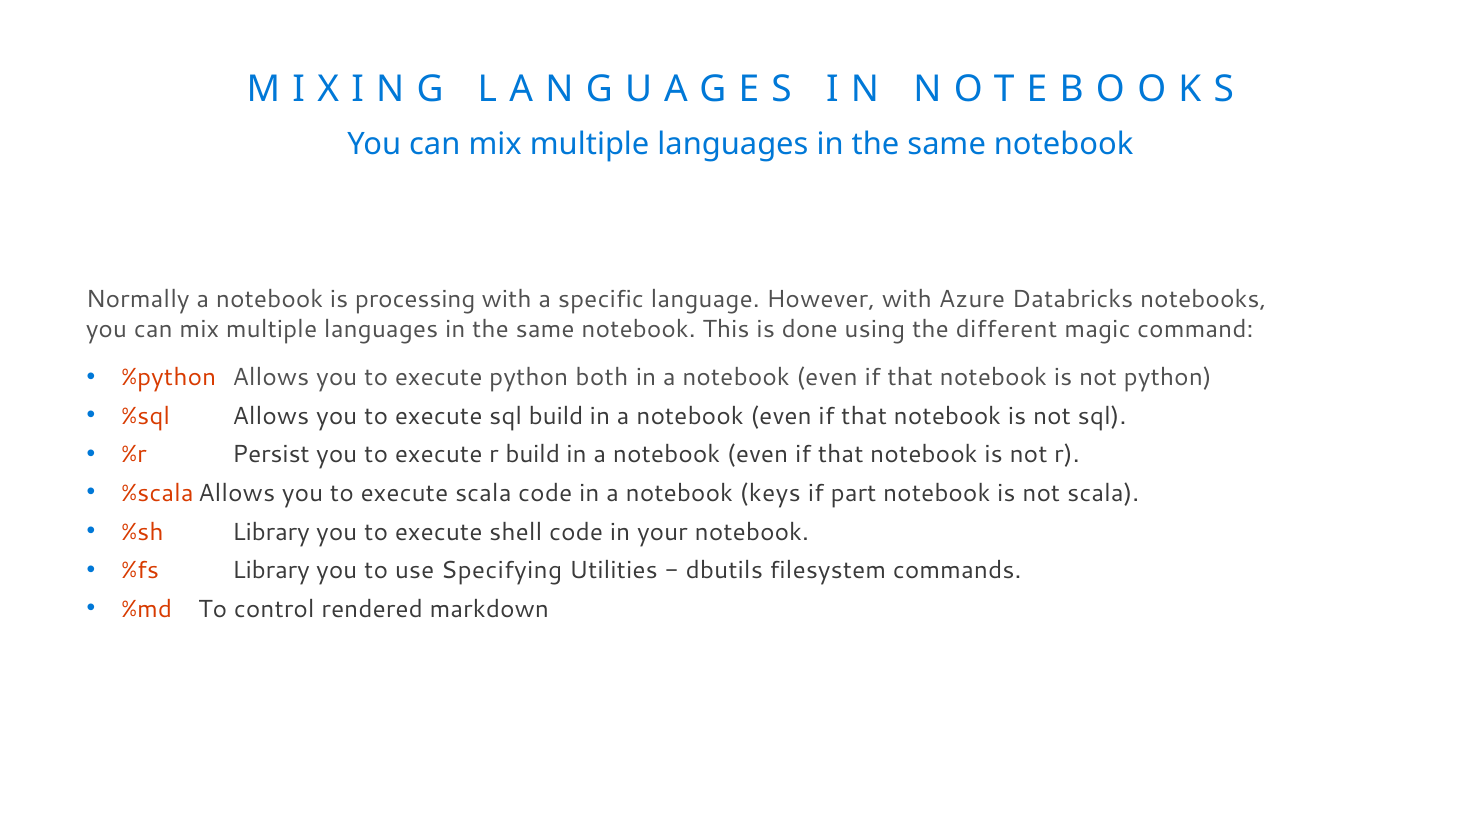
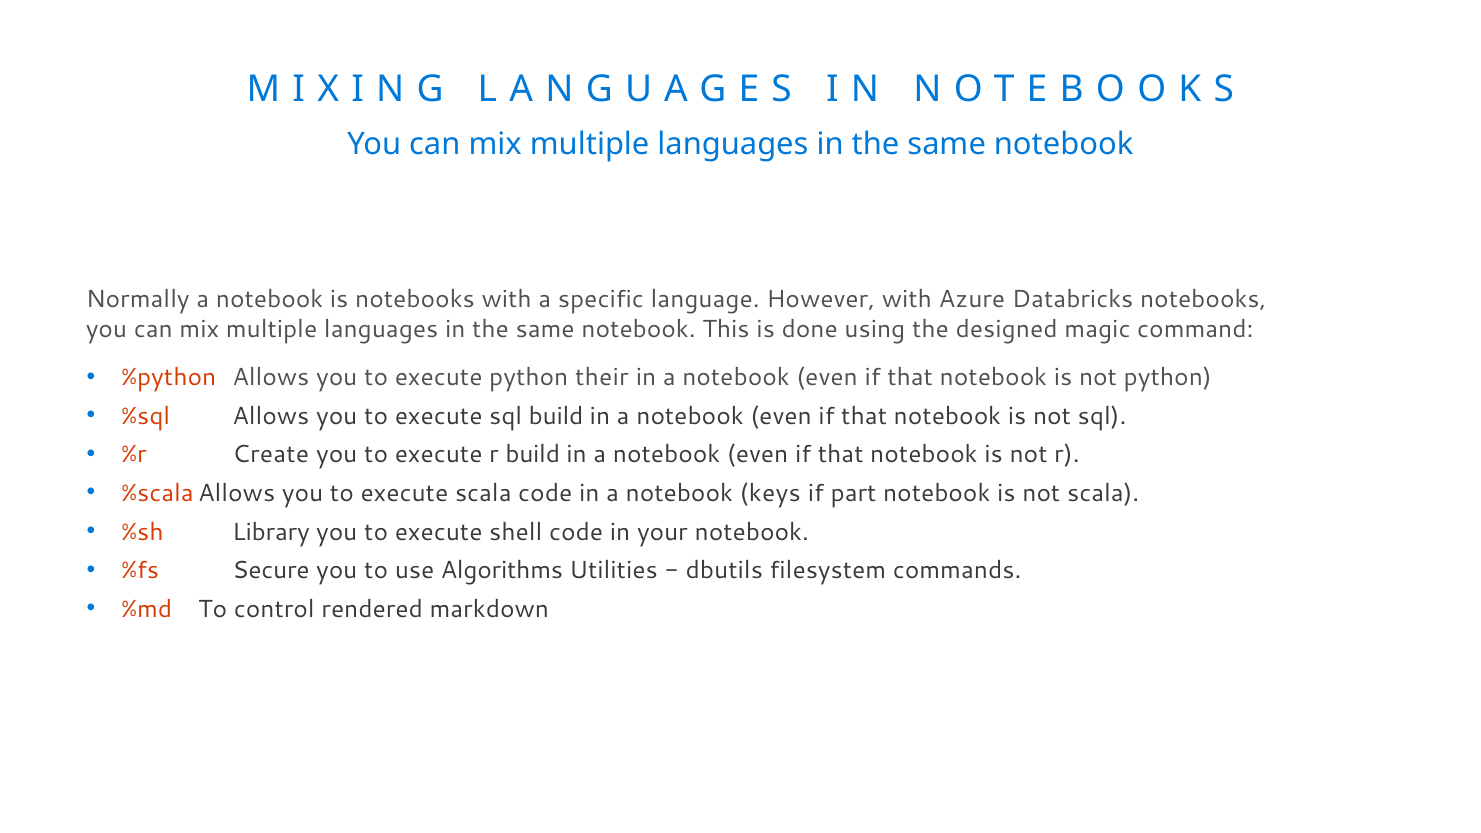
is processing: processing -> notebooks (415, 300)
different: different -> designed (1007, 329)
both: both -> their (602, 377)
Persist: Persist -> Create (271, 455)
%fs Library: Library -> Secure (271, 571)
Specifying: Specifying -> Algorithms (502, 571)
